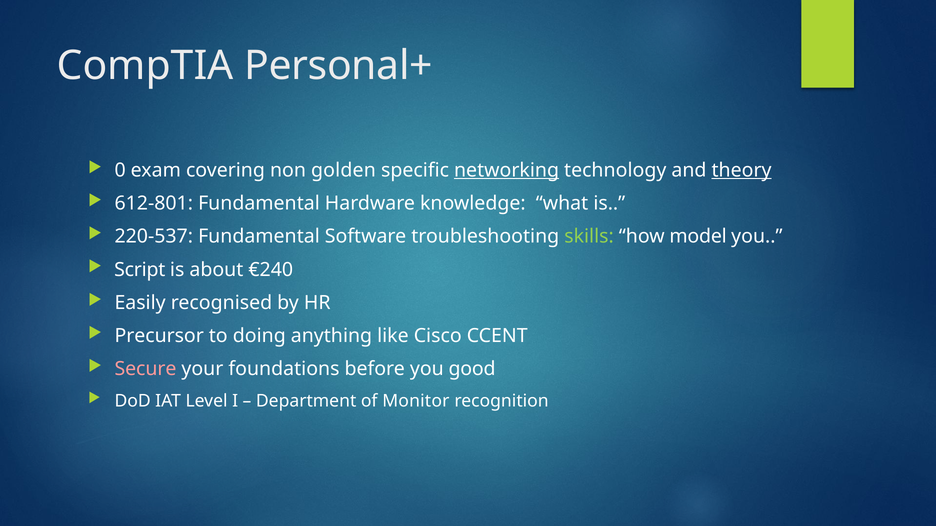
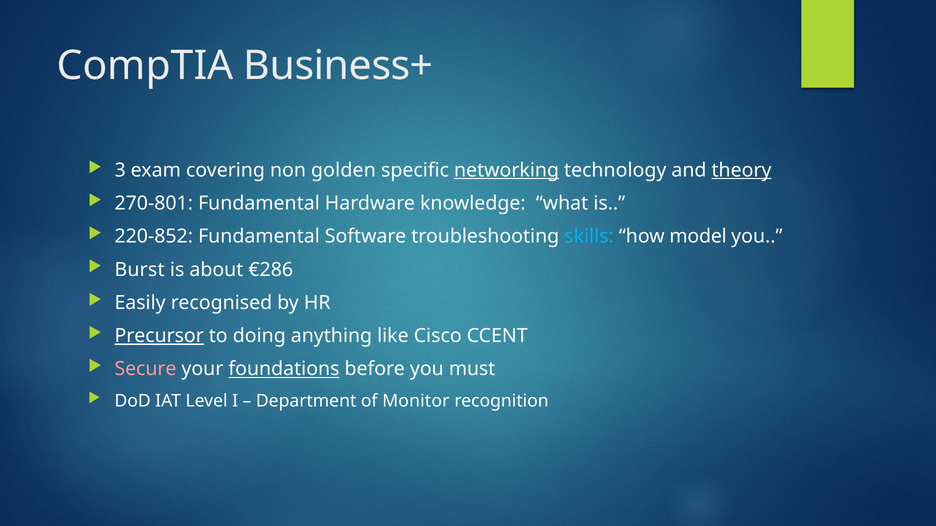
Personal+: Personal+ -> Business+ (338, 66)
0: 0 -> 3 (120, 170)
612-801: 612-801 -> 270-801 (154, 204)
220-537: 220-537 -> 220-852 (154, 237)
skills colour: light green -> light blue (589, 237)
Script: Script -> Burst (140, 270)
€240: €240 -> €286 (271, 270)
Precursor underline: none -> present (159, 336)
foundations underline: none -> present (284, 369)
good: good -> must (472, 369)
